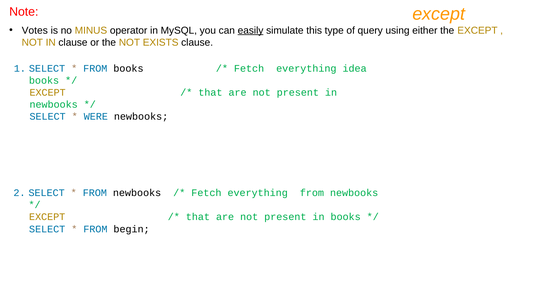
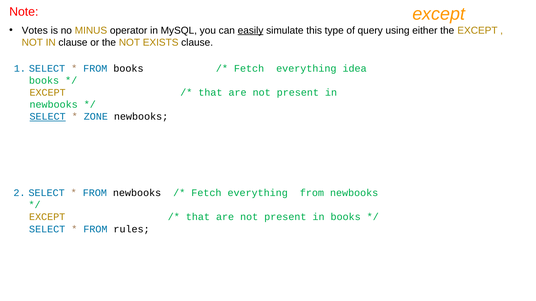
SELECT underline: none -> present (48, 117)
WERE: WERE -> ZONE (96, 117)
begin: begin -> rules (132, 229)
